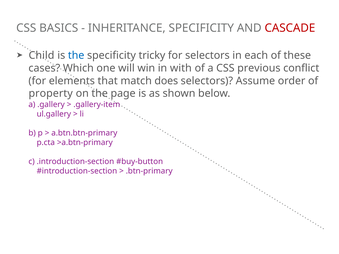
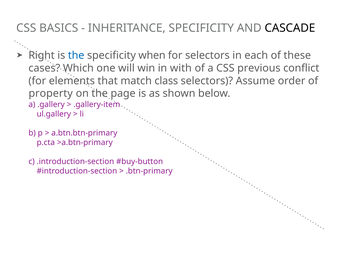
CASCADE colour: red -> black (290, 28)
Child: Child -> Right (42, 55)
tricky: tricky -> when (152, 55)
does: does -> class (166, 81)
